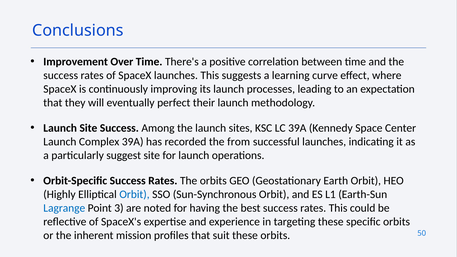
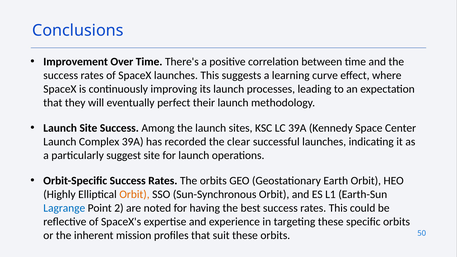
from: from -> clear (239, 142)
Orbit colour: blue -> orange (134, 194)
3: 3 -> 2 (119, 208)
